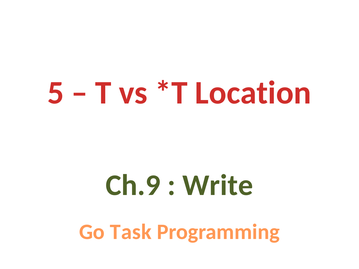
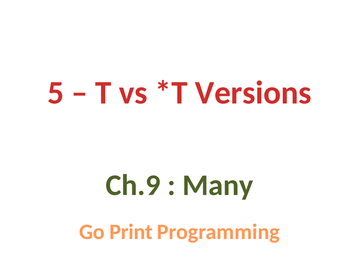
Location: Location -> Versions (253, 93)
Write: Write -> Many (218, 185)
Task: Task -> Print (131, 232)
